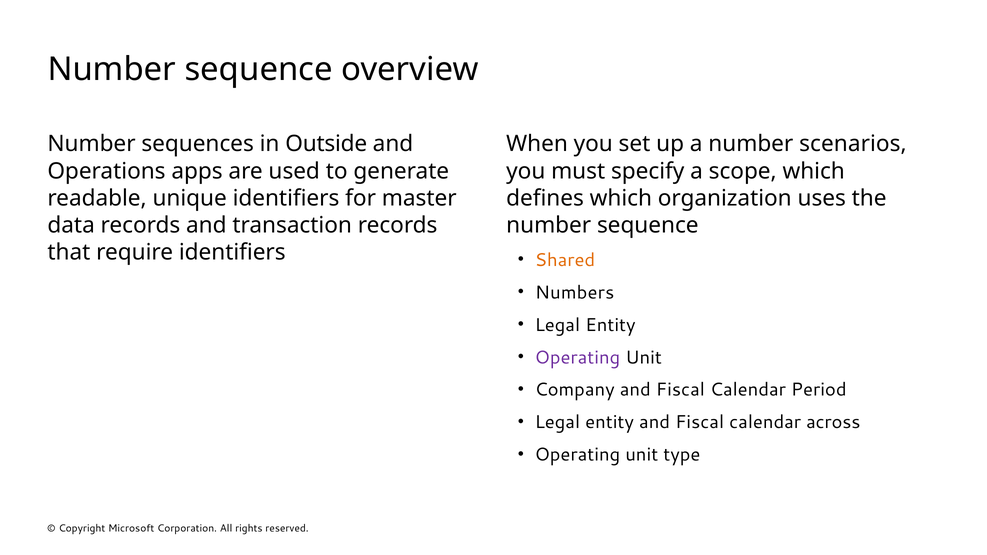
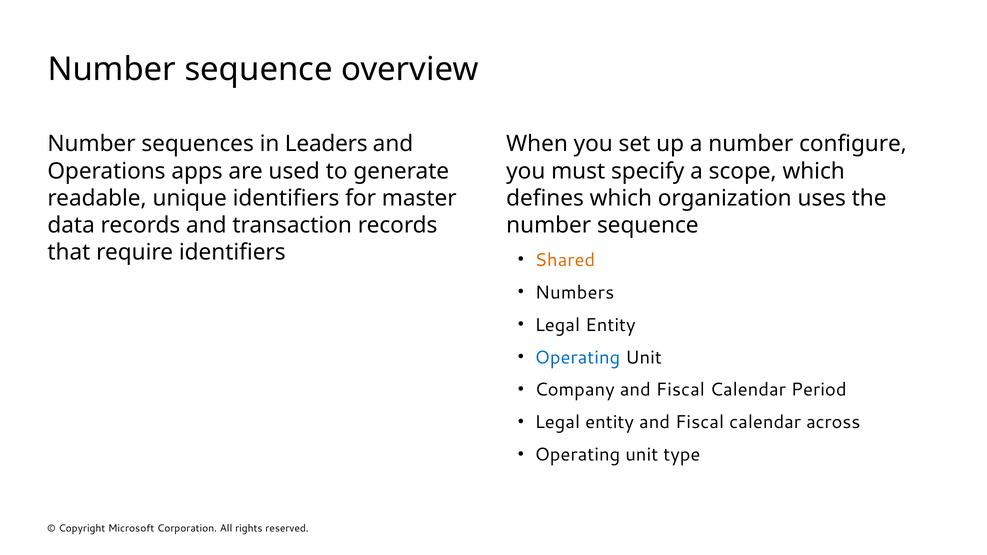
Outside: Outside -> Leaders (326, 144)
scenarios: scenarios -> configure (853, 144)
Operating colour: purple -> blue (577, 358)
